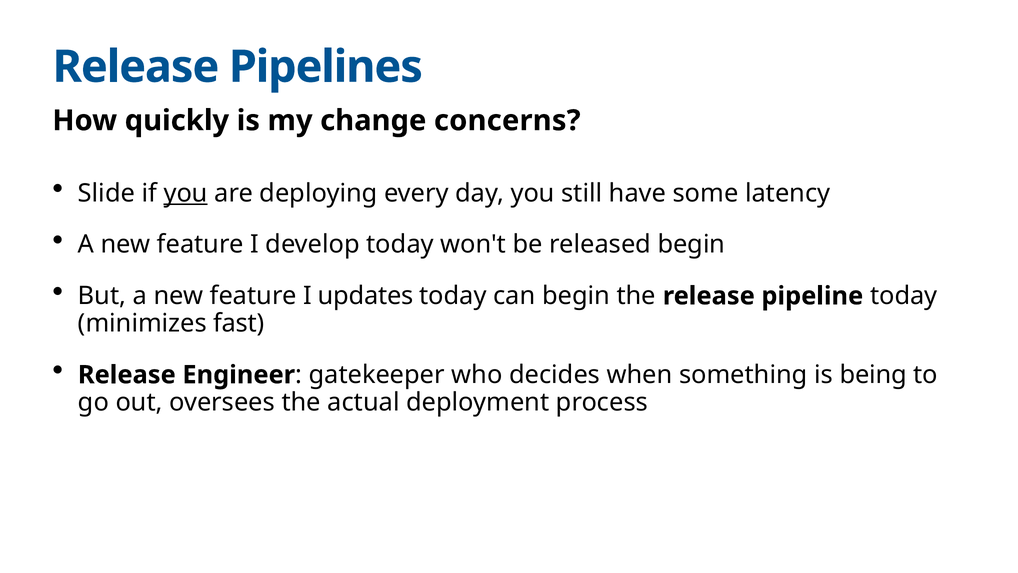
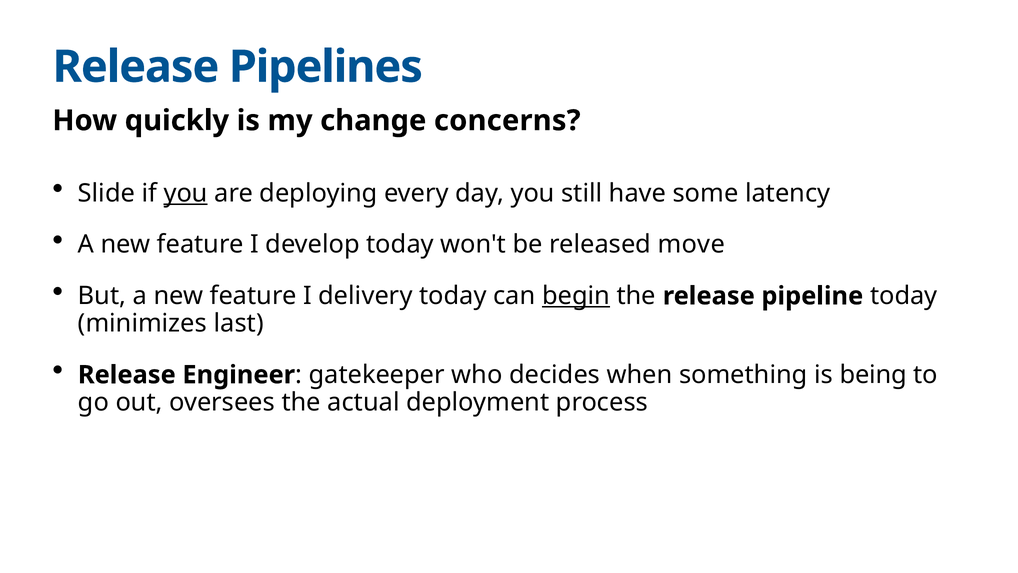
released begin: begin -> move (691, 244)
updates: updates -> delivery (365, 296)
begin underline: none -> present (576, 296)
fast: fast -> last (239, 323)
